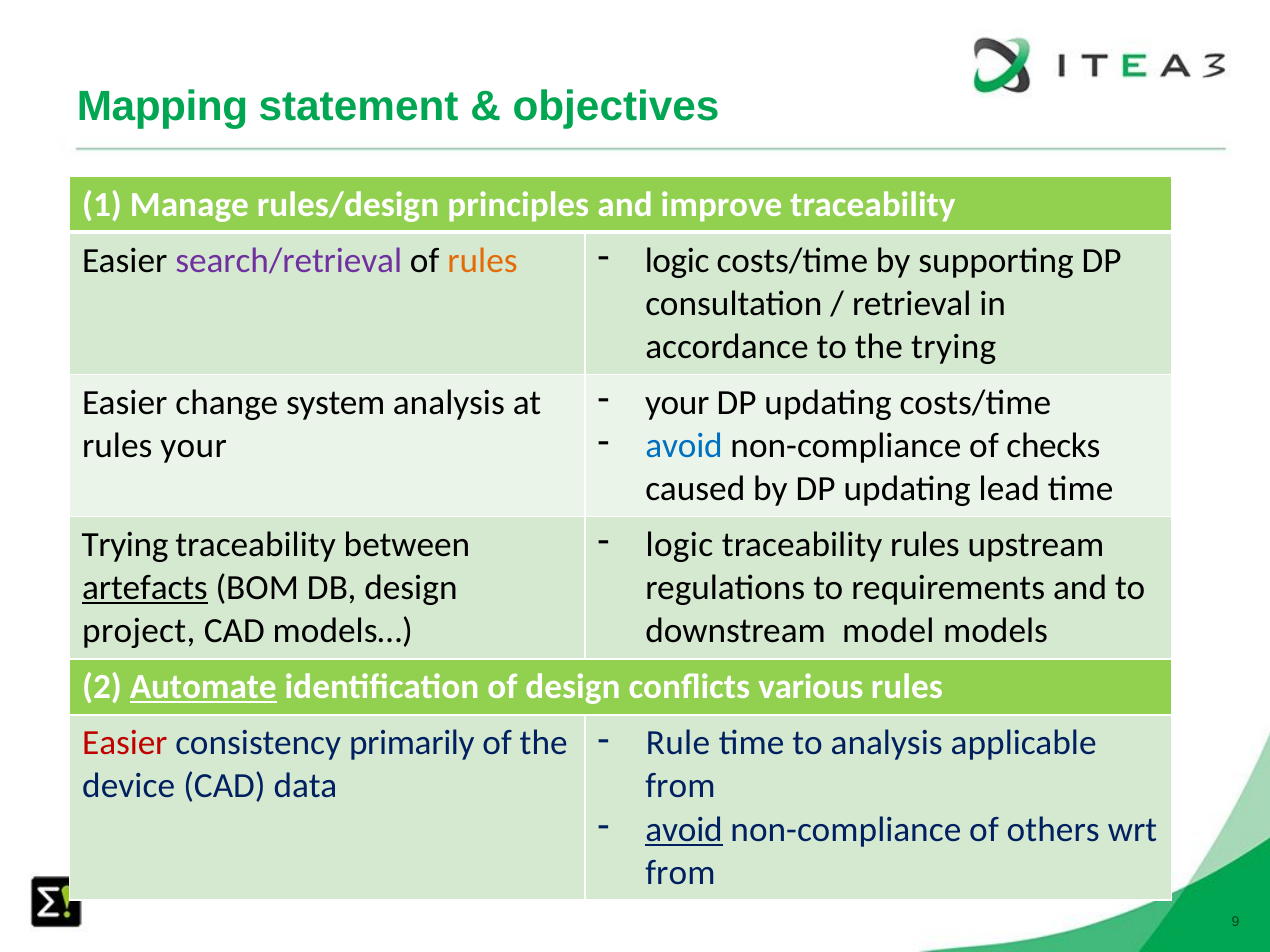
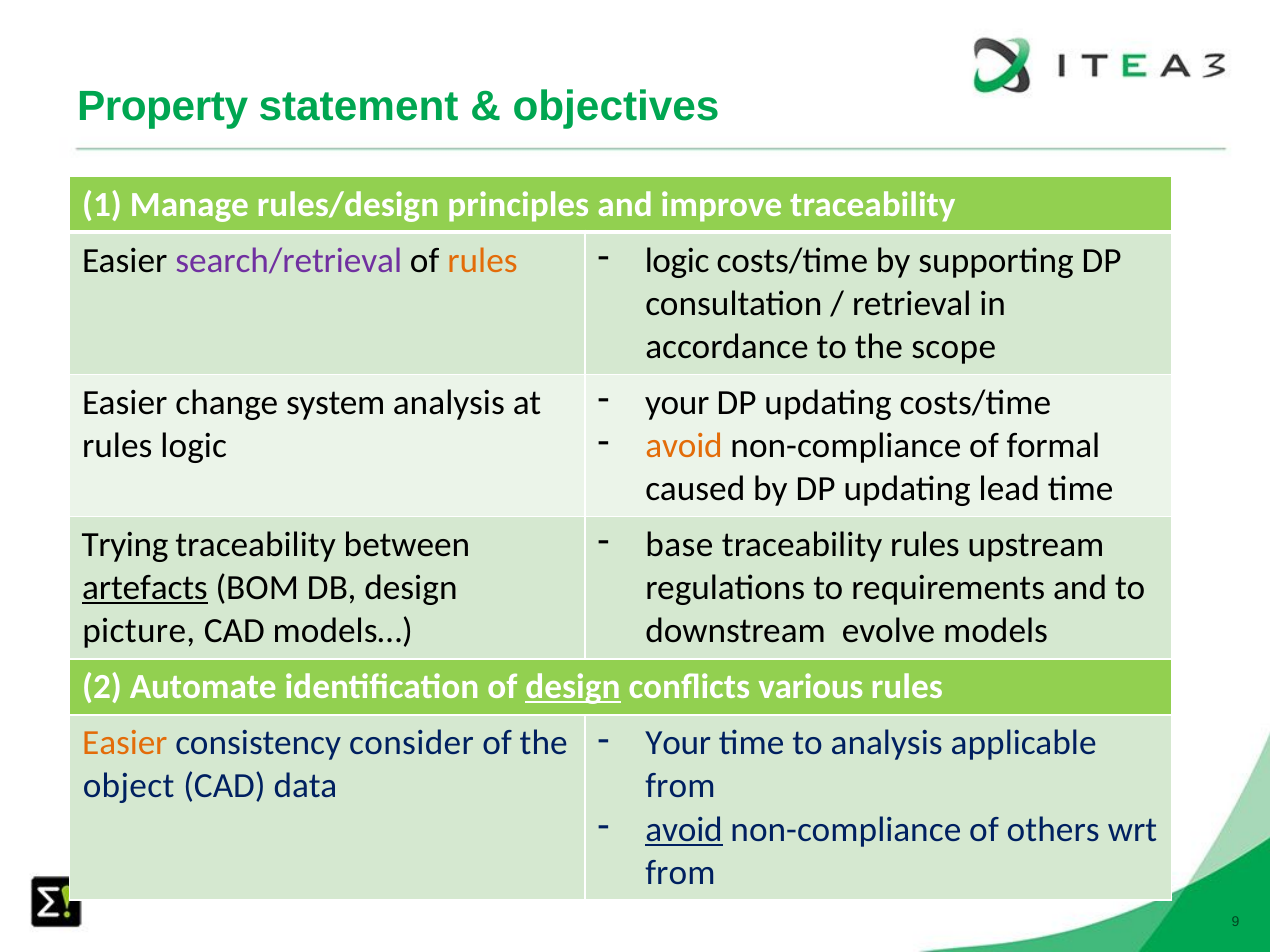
Mapping: Mapping -> Property (163, 106)
the trying: trying -> scope (954, 347)
avoid colour: blue -> orange (684, 446)
checks: checks -> formal (1053, 446)
rules your: your -> logic (194, 446)
logic: logic -> base (679, 545)
project: project -> picture (139, 632)
model: model -> evolve (889, 632)
Automate underline: present -> none (203, 688)
design underline: none -> present (573, 688)
Rule: Rule -> Your (678, 744)
Easier colour: red -> orange (125, 744)
primarily: primarily -> consider (412, 744)
device: device -> object (129, 787)
